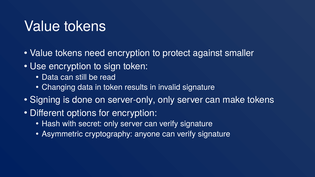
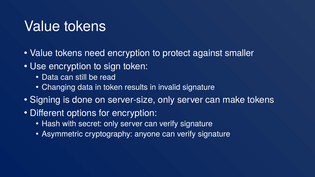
server-only: server-only -> server-size (132, 100)
